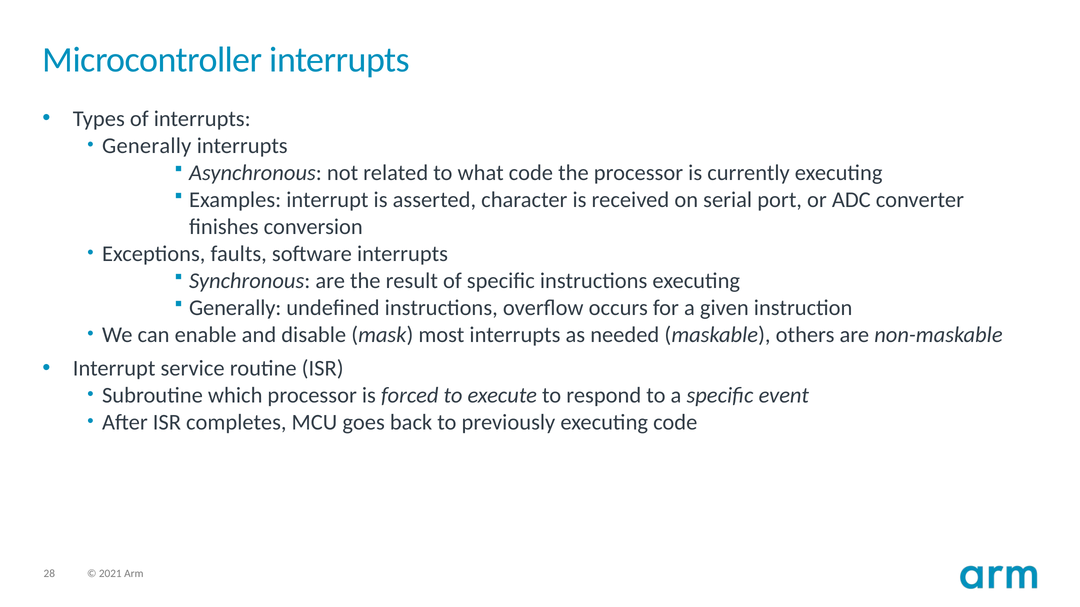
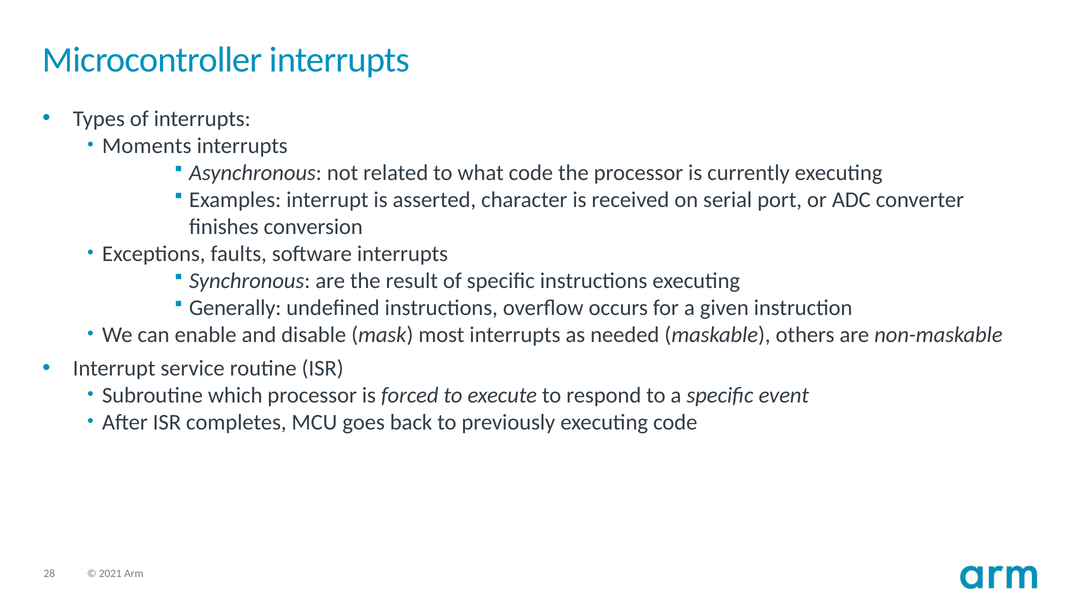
Generally: Generally -> Moments (147, 146)
